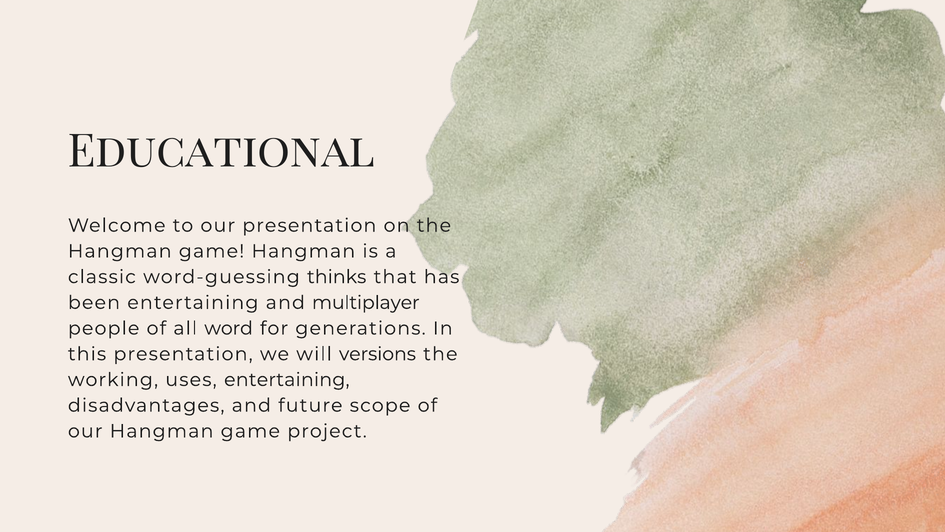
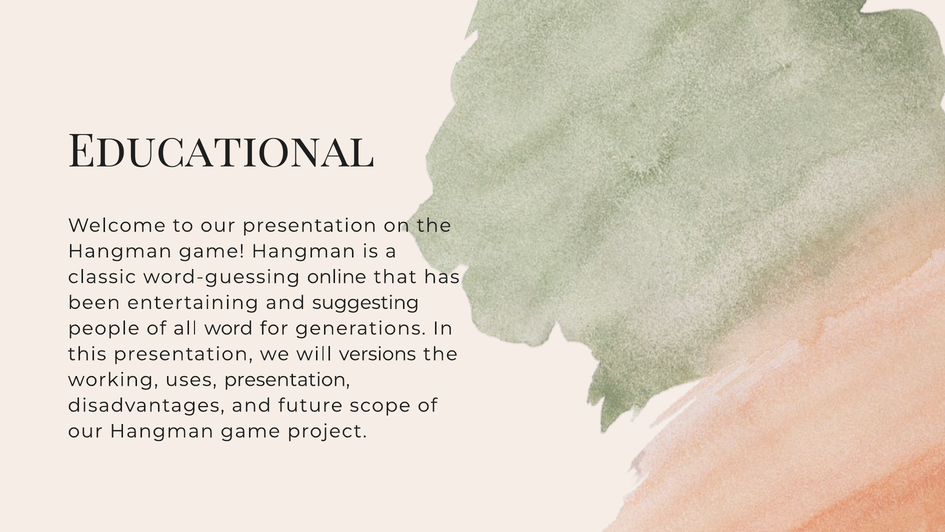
thinks: thinks -> online (337, 277)
multiplayer: multiplayer -> suggesting (366, 302)
uses entertaining: entertaining -> presentation (287, 379)
